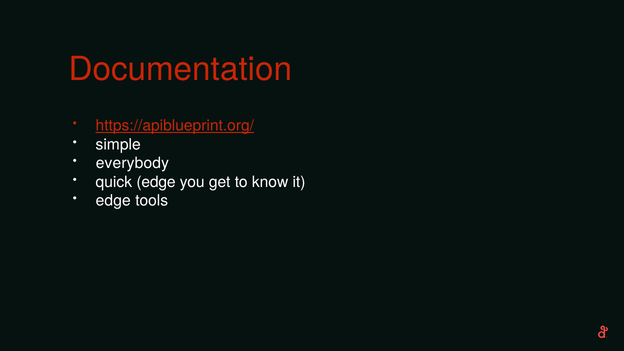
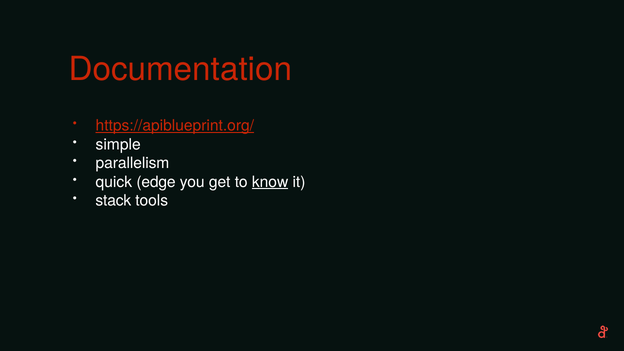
everybody: everybody -> parallelism (132, 163)
know underline: none -> present (270, 182)
edge: edge -> stack (113, 201)
